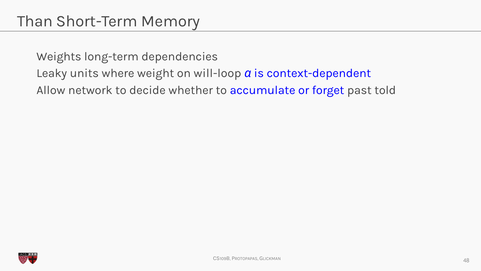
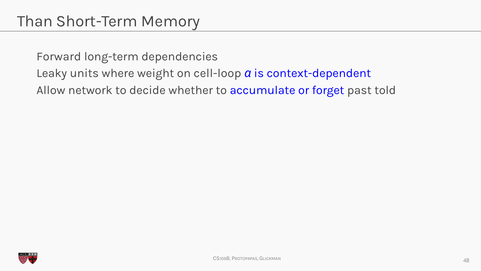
Weights: Weights -> Forward (59, 56)
will-loop: will-loop -> cell-loop (217, 73)
